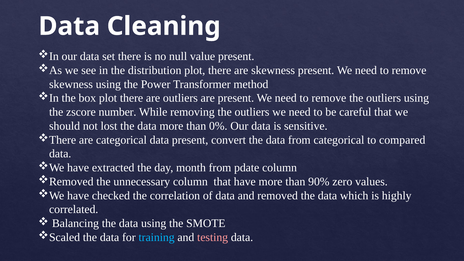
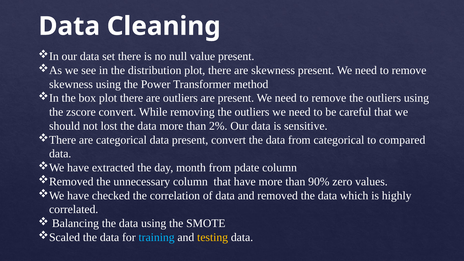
zscore number: number -> convert (117, 112)
0%: 0% -> 2% (218, 126)
testing colour: pink -> yellow (213, 237)
